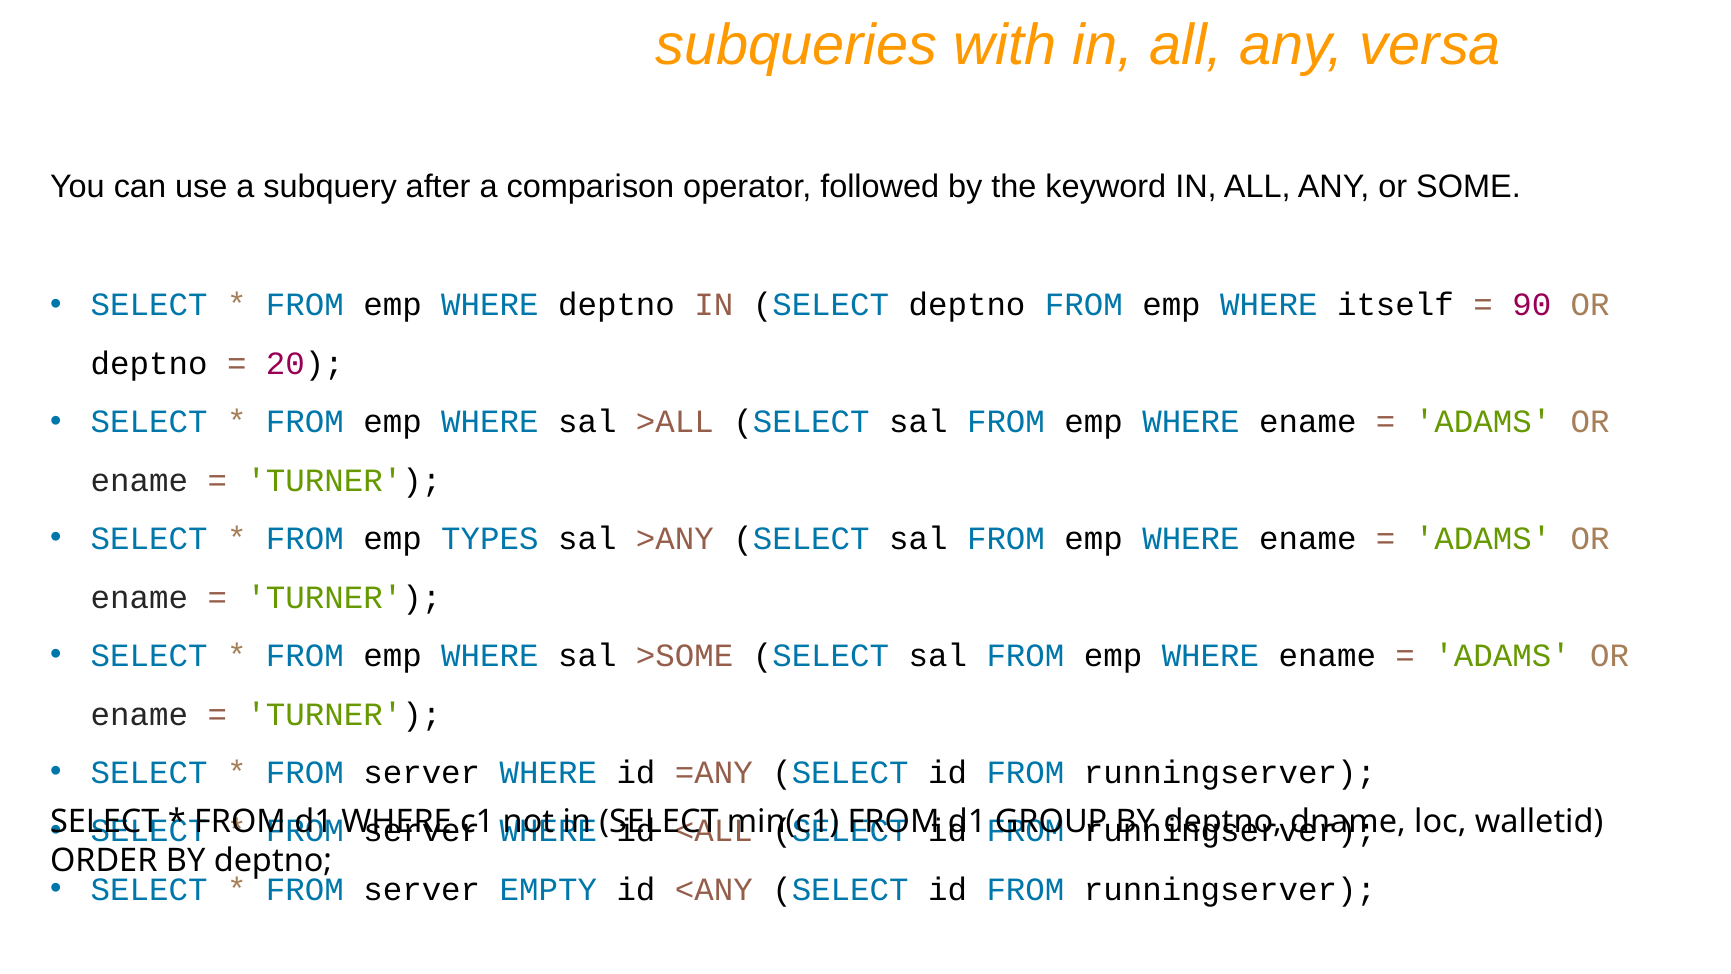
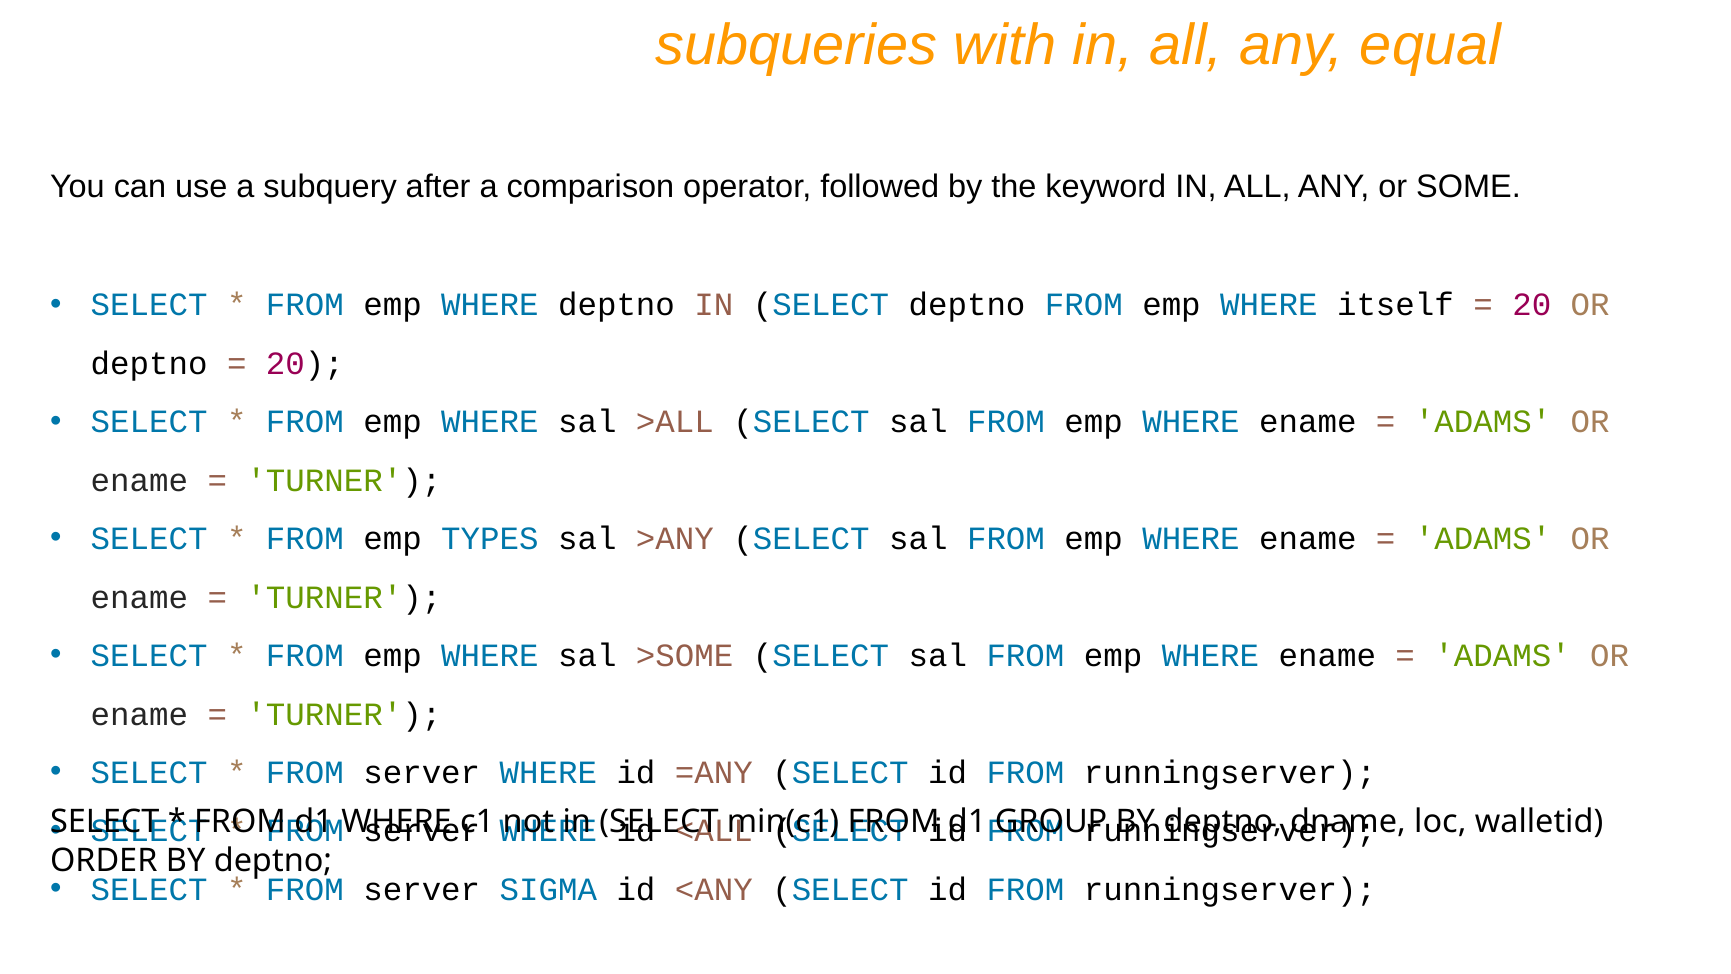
versa: versa -> equal (1430, 45)
90: 90 -> 20 (1532, 305)
EMPTY: EMPTY -> SIGMA (548, 889)
